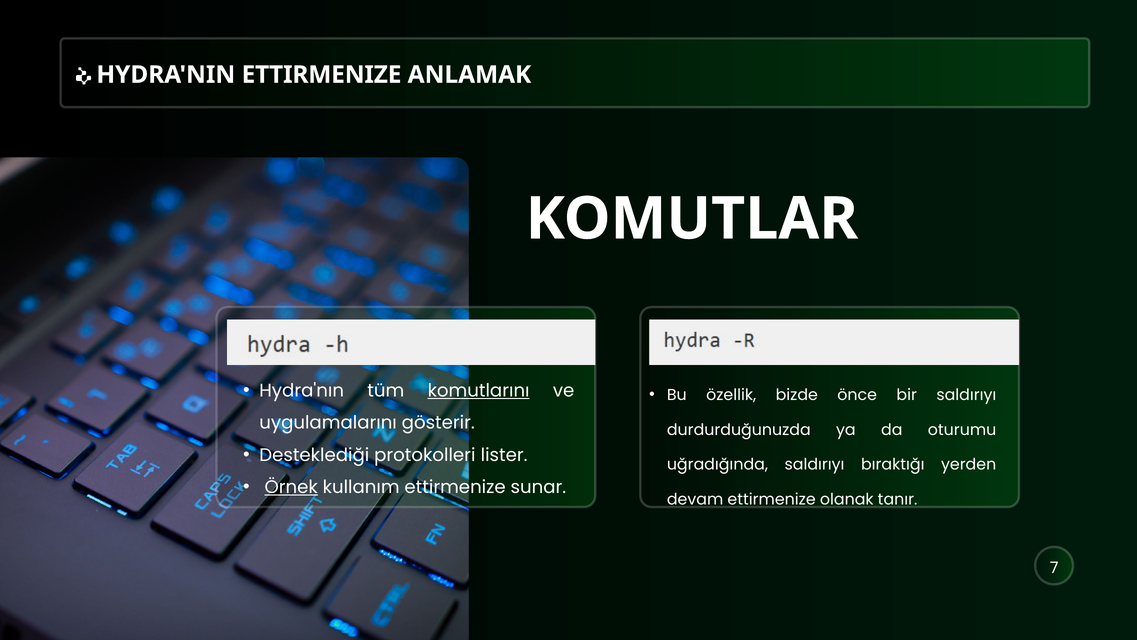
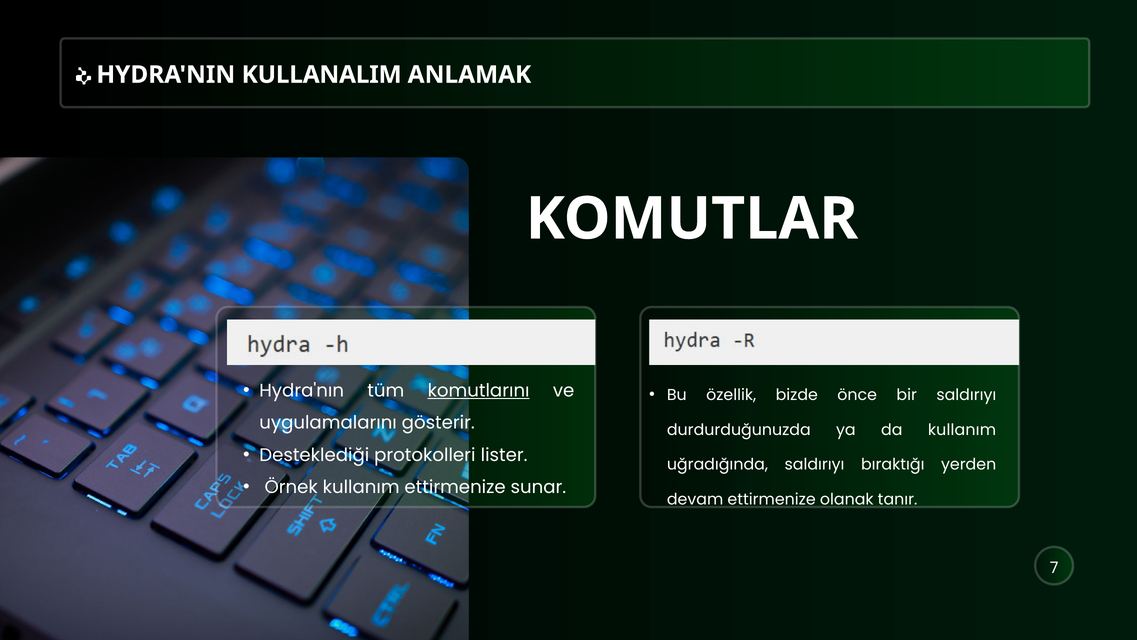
HYDRA'NIN ETTIRMENIZE: ETTIRMENIZE -> KULLANALIM (322, 75)
da oturumu: oturumu -> kullanım (962, 430)
Örnek underline: present -> none (291, 487)
